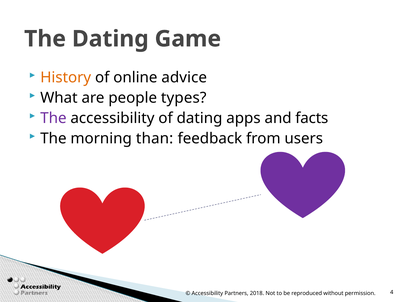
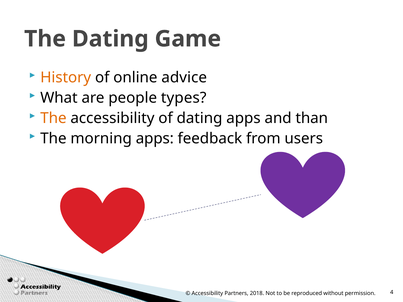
The colour: purple -> orange (53, 118)
facts: facts -> than (312, 118)
morning than: than -> apps (155, 139)
